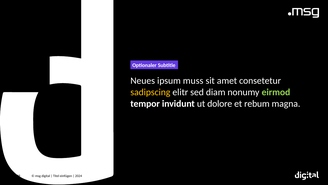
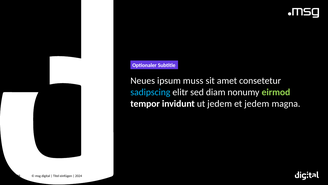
sadipscing colour: yellow -> light blue (150, 92)
ut dolore: dolore -> jedem (220, 104)
et rebum: rebum -> jedem (257, 104)
